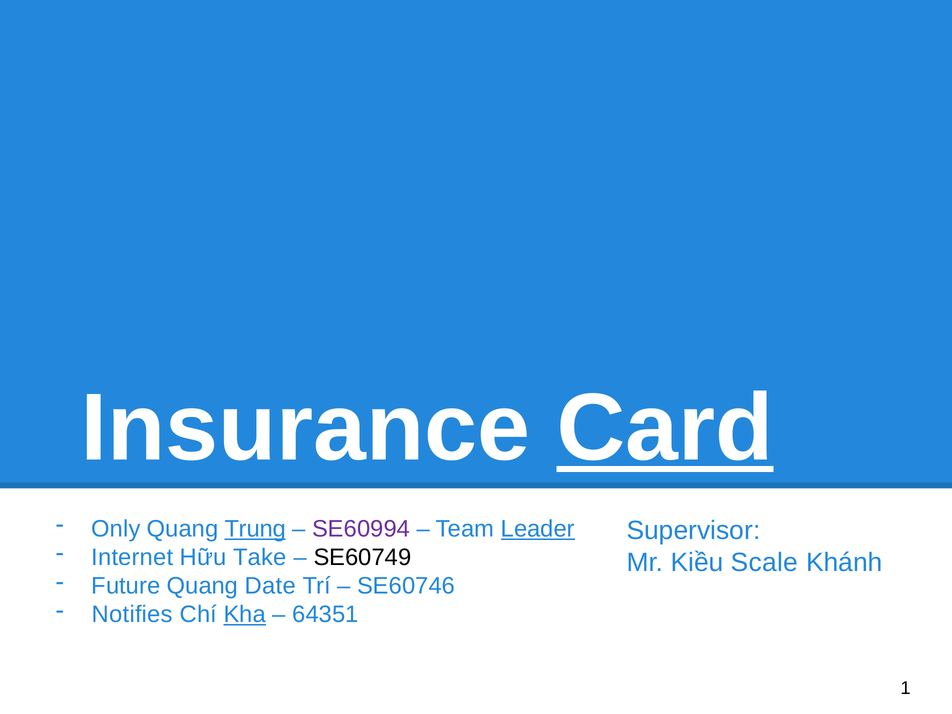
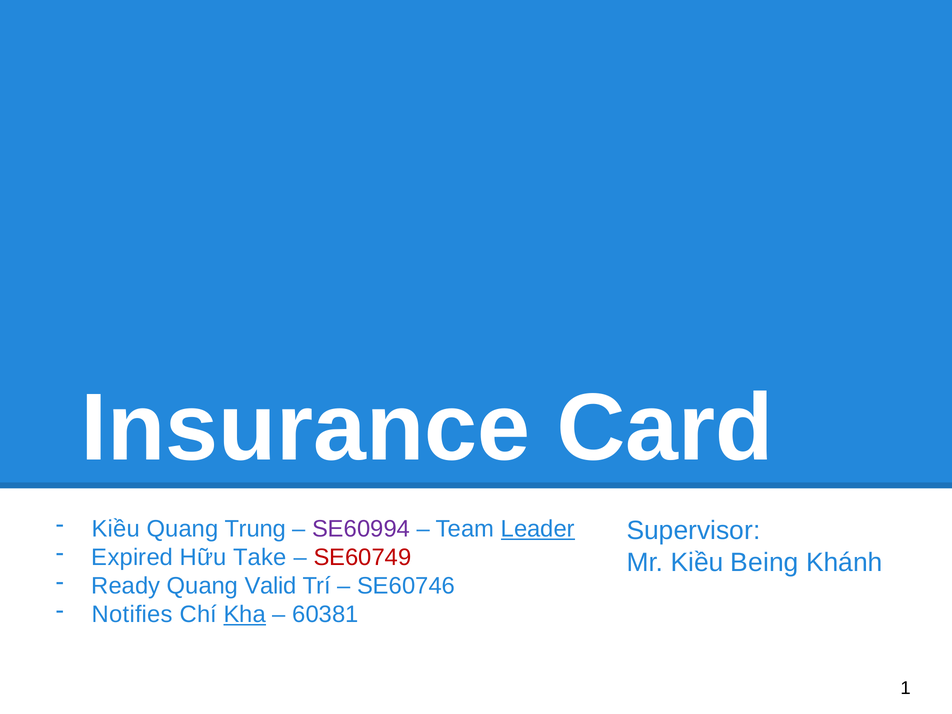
Card underline: present -> none (665, 428)
Only: Only -> Kiều (116, 529)
Trung underline: present -> none (255, 529)
Internet: Internet -> Expired (132, 557)
SE60749 colour: black -> red (362, 557)
Scale: Scale -> Being (765, 562)
Future: Future -> Ready (126, 586)
Date: Date -> Valid (271, 586)
64351: 64351 -> 60381 (325, 615)
